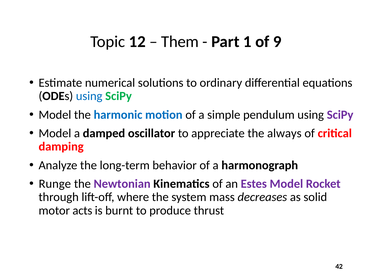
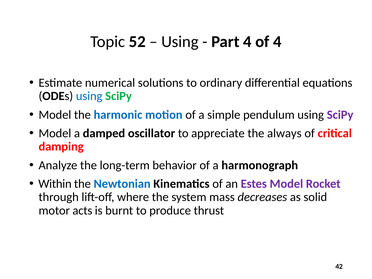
12: 12 -> 52 (137, 42)
Them: Them -> Using (180, 42)
Part 1: 1 -> 4 (247, 42)
of 9: 9 -> 4 (277, 42)
Runge: Runge -> Within (55, 184)
Newtonian colour: purple -> blue (122, 184)
